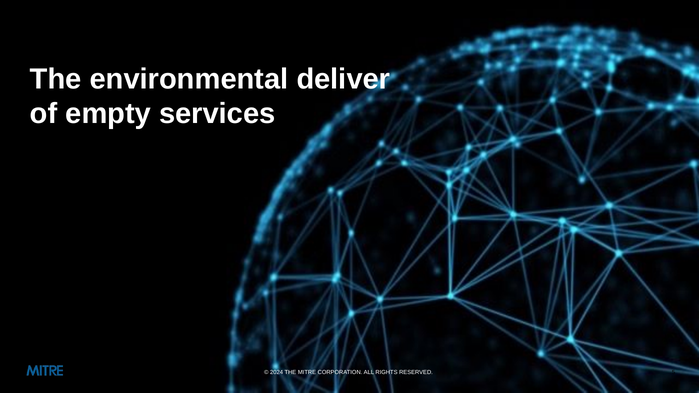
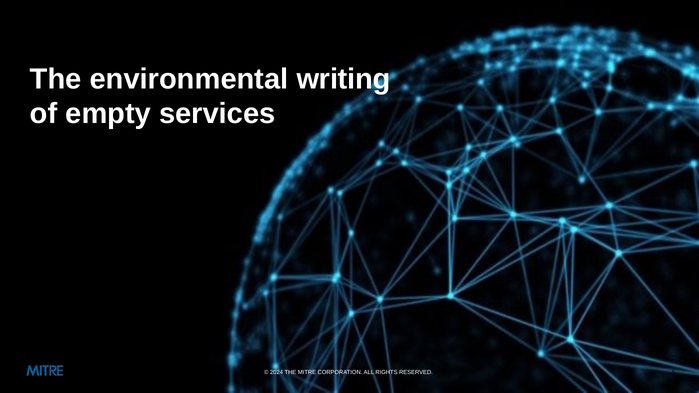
deliver: deliver -> writing (343, 79)
